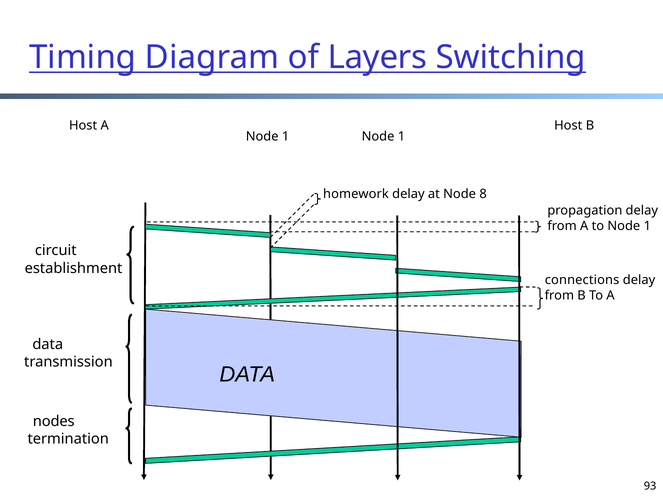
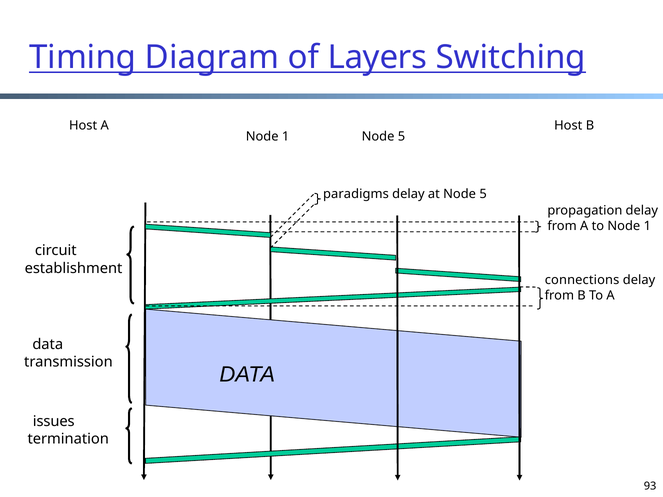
1 Node 1: 1 -> 5 (402, 137)
homework: homework -> paradigms (356, 194)
at Node 8: 8 -> 5 (483, 194)
nodes: nodes -> issues (54, 422)
